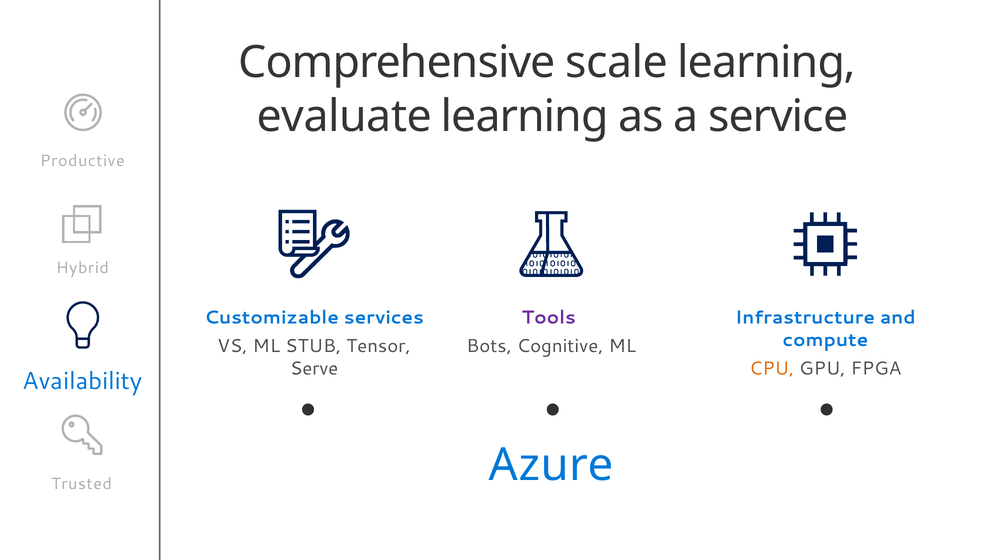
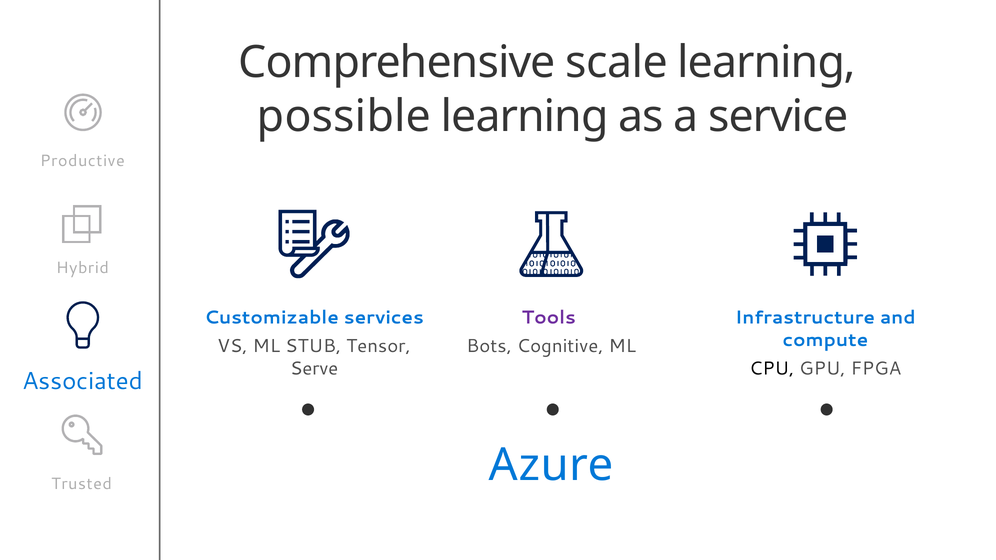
evaluate: evaluate -> possible (344, 117)
CPU colour: orange -> black (772, 369)
Availability: Availability -> Associated (83, 381)
